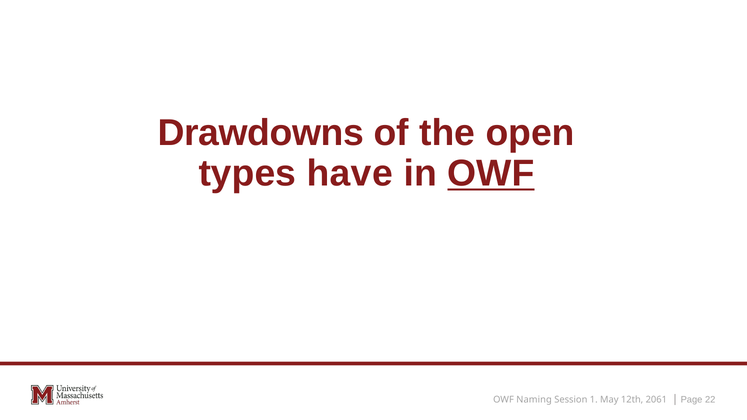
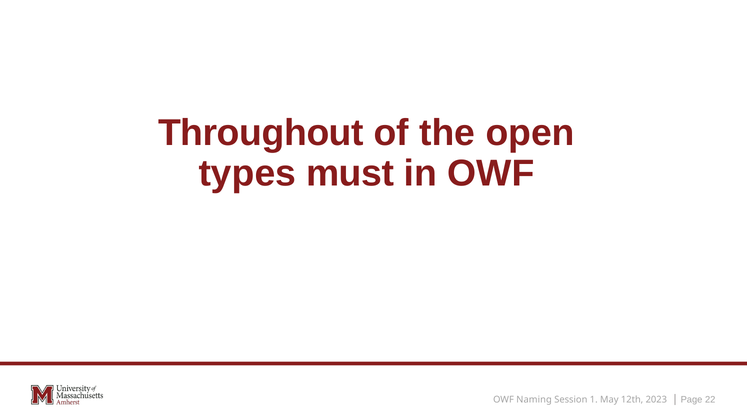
Drawdowns: Drawdowns -> Throughout (261, 133)
have: have -> must (350, 173)
OWF underline: present -> none (491, 173)
2061: 2061 -> 2023 (656, 400)
